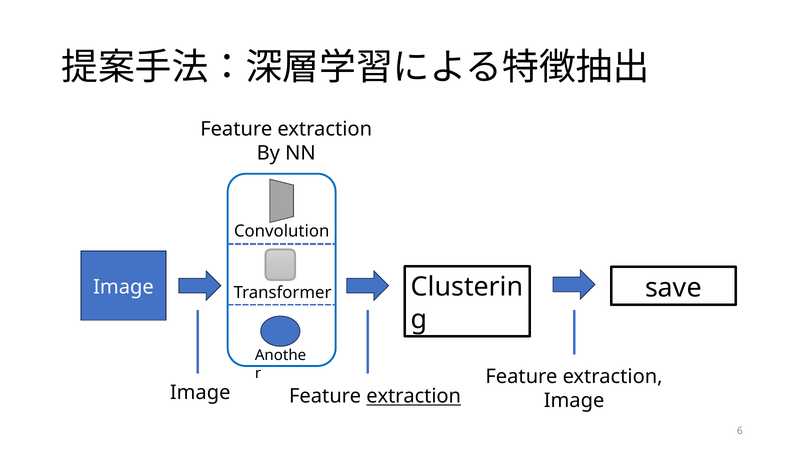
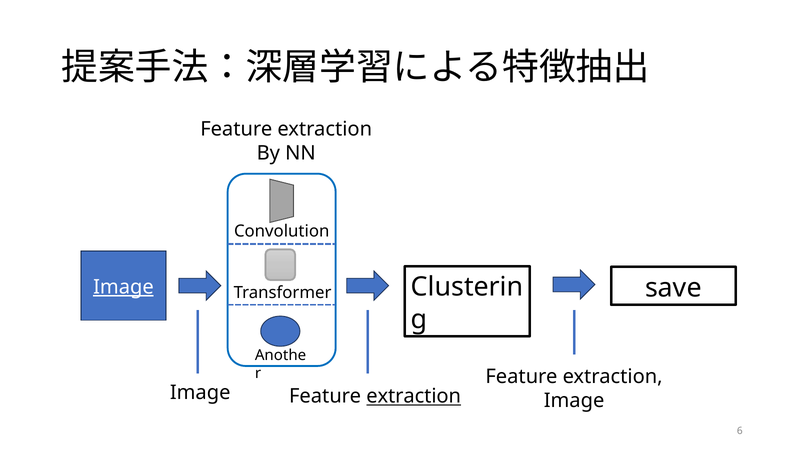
Image underline: none -> present (123, 287)
